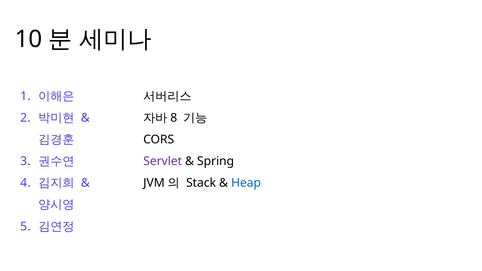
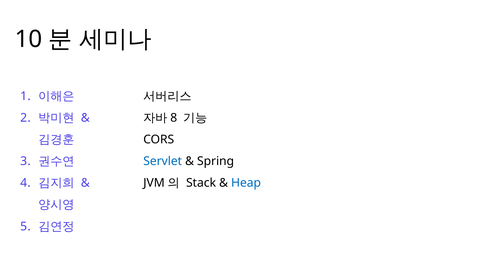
Servlet colour: purple -> blue (163, 161)
